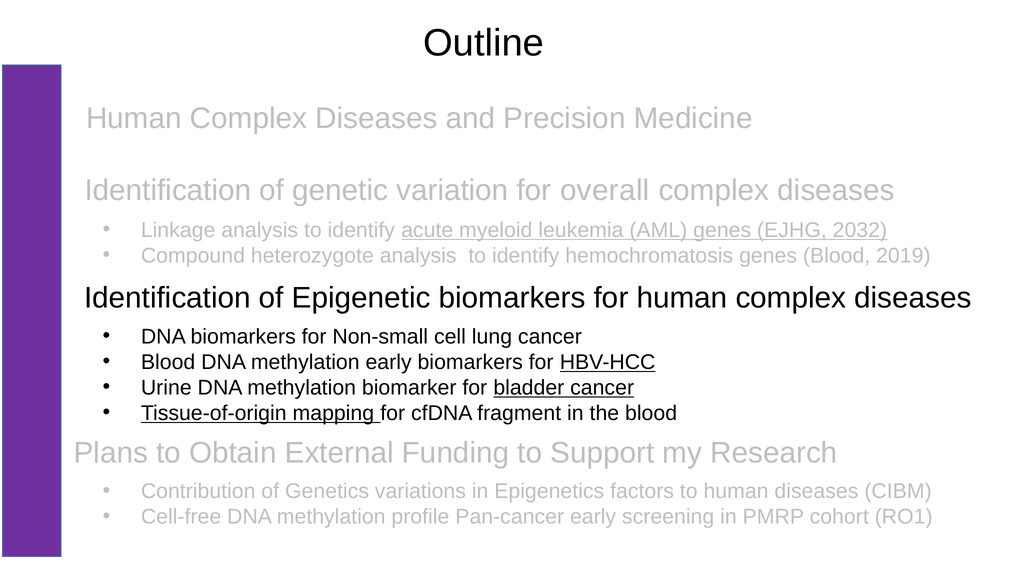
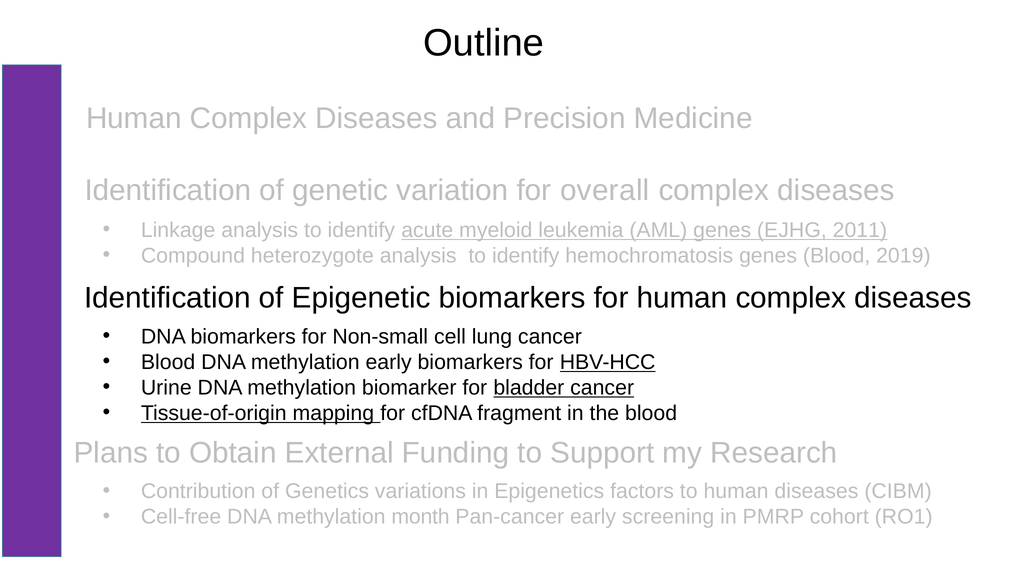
2032: 2032 -> 2011 (860, 230)
profile: profile -> month (421, 516)
